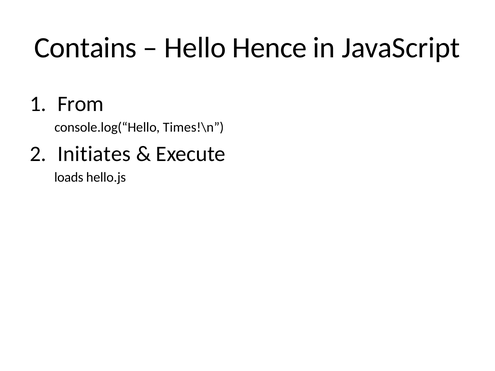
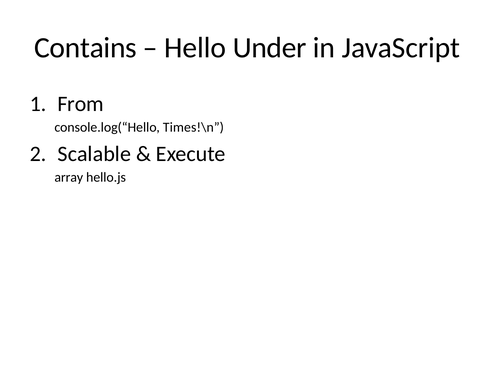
Hence: Hence -> Under (270, 48)
Initiates: Initiates -> Scalable (94, 154)
loads: loads -> array (69, 178)
